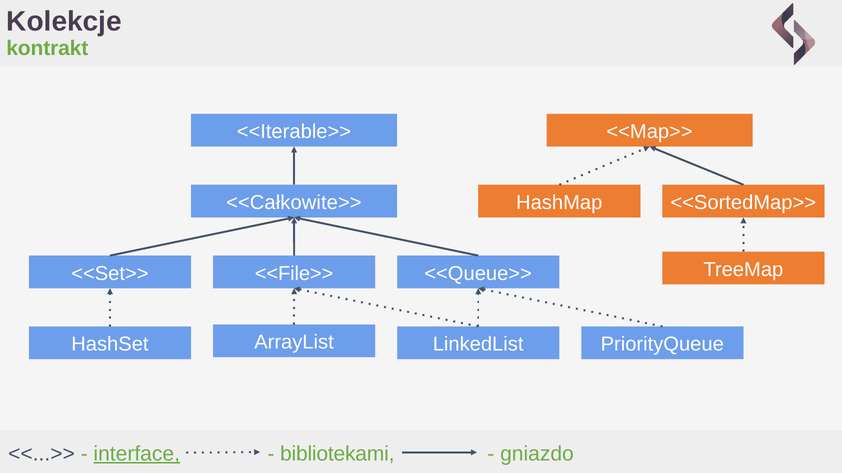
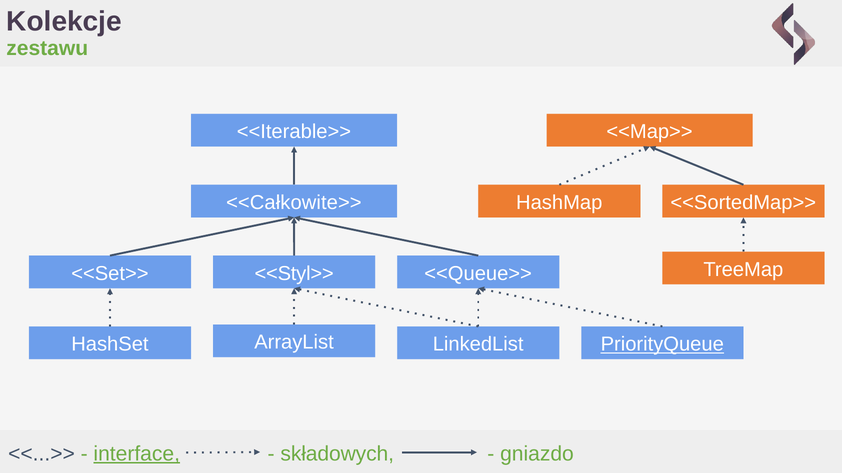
kontrakt: kontrakt -> zestawu (47, 48)
<<File>>: <<File>> -> <<Styl>> (294, 274)
PriorityQueue underline: none -> present (662, 345)
bibliotekami: bibliotekami -> składowych (337, 454)
